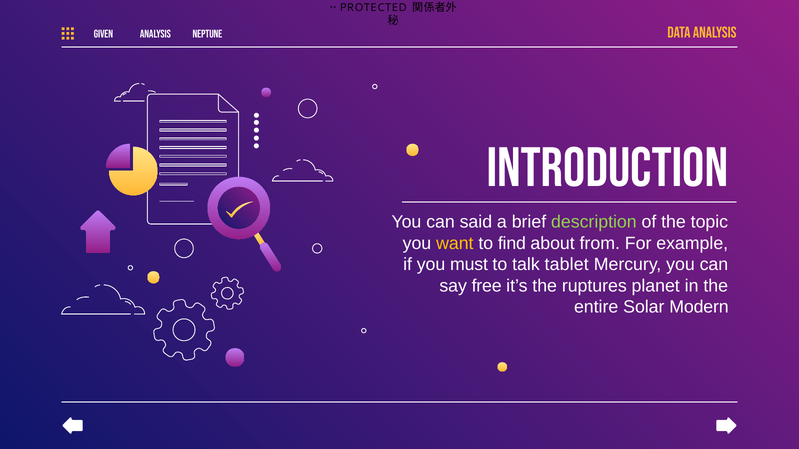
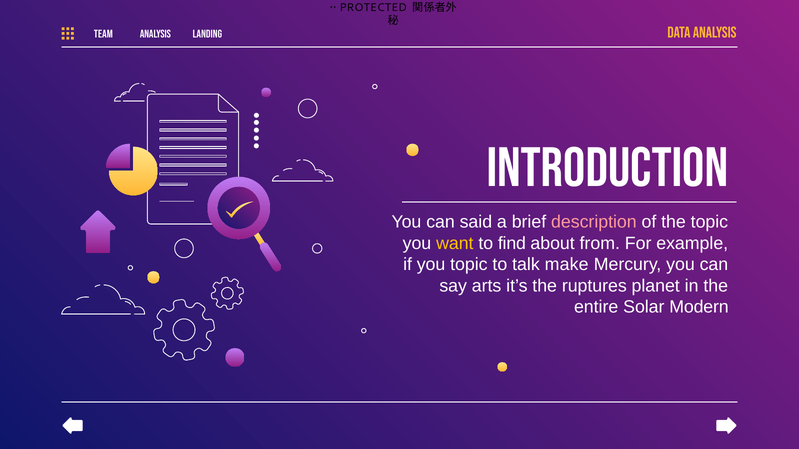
GIVEN: GIVEN -> TEAM (103, 34)
NEPTUNE: NEPTUNE -> LANDING (207, 34)
description colour: light green -> pink (594, 222)
you must: must -> topic (469, 265)
tablet: tablet -> make (567, 265)
free: free -> arts (487, 286)
